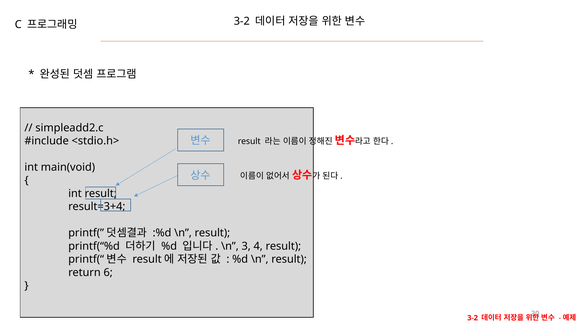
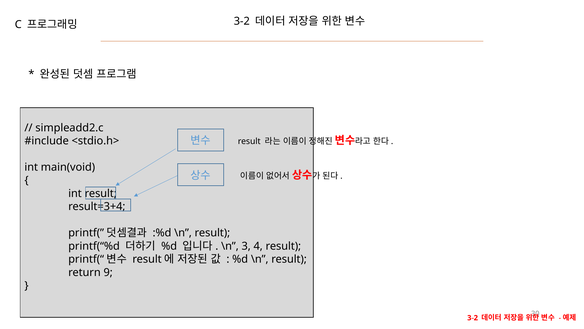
6: 6 -> 9 (108, 272)
